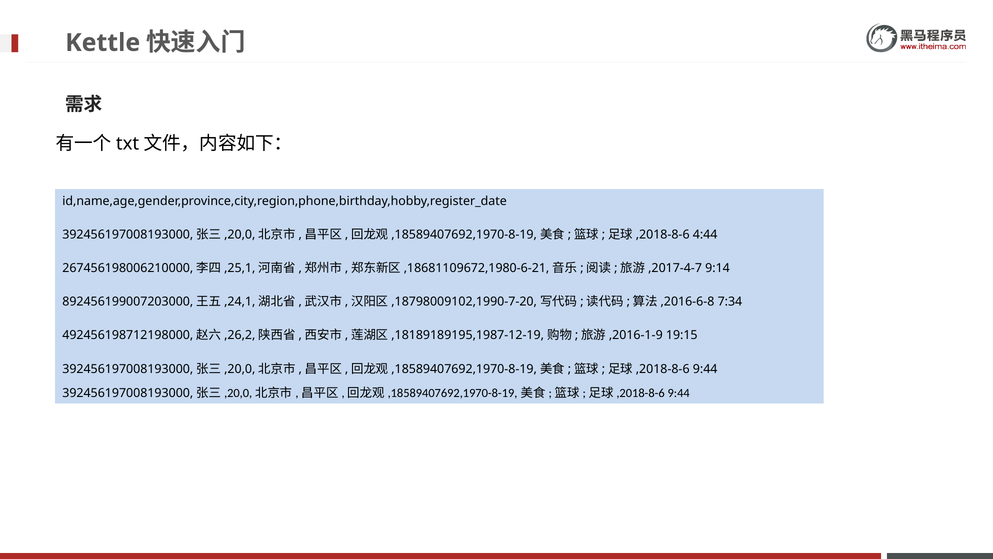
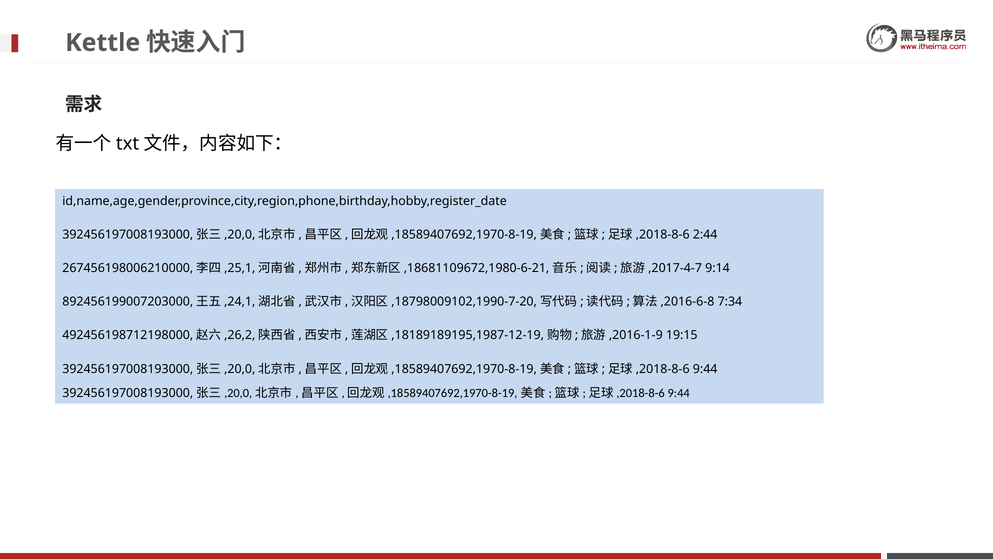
4:44: 4:44 -> 2:44 (705, 234)
